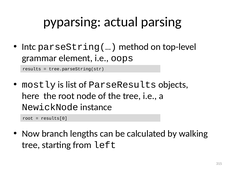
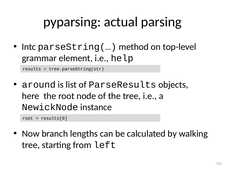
oops: oops -> help (122, 58)
mostly: mostly -> around (39, 85)
